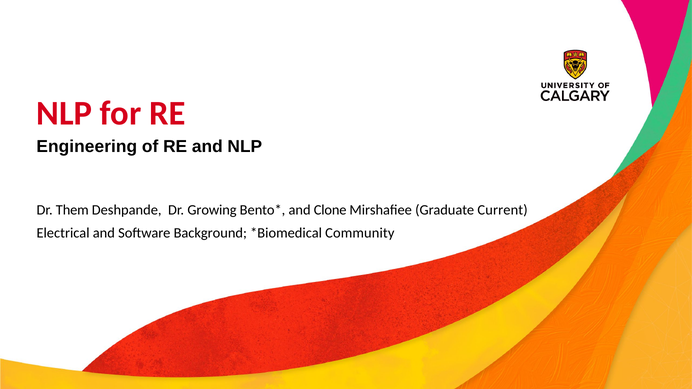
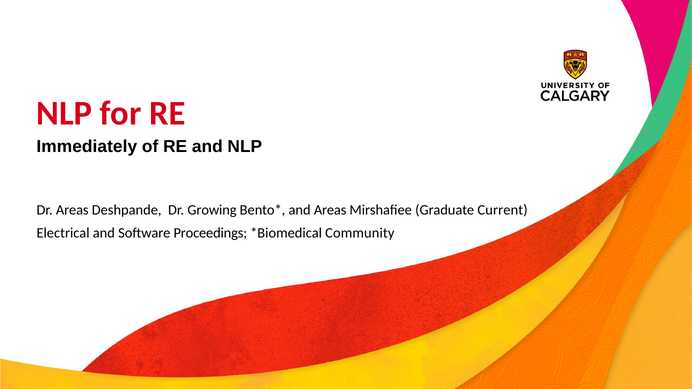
Engineering: Engineering -> Immediately (87, 146)
Dr Them: Them -> Areas (72, 210)
and Clone: Clone -> Areas (330, 210)
Background: Background -> Proceedings (210, 233)
